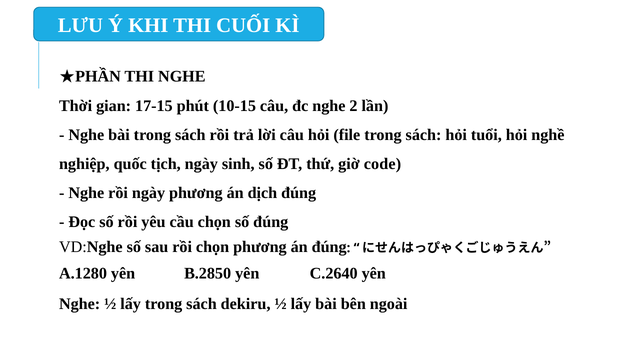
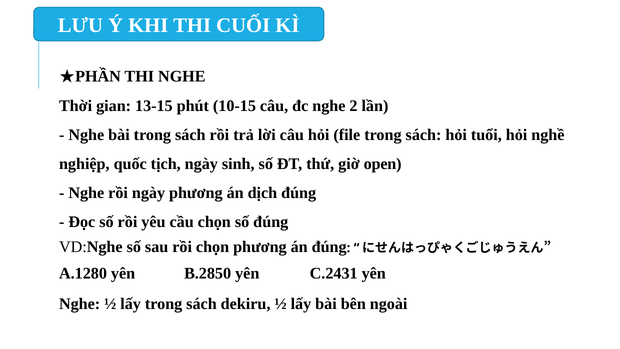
17-15: 17-15 -> 13-15 (154, 106)
code: code -> open (383, 164)
C.2640: C.2640 -> C.2431 (334, 273)
